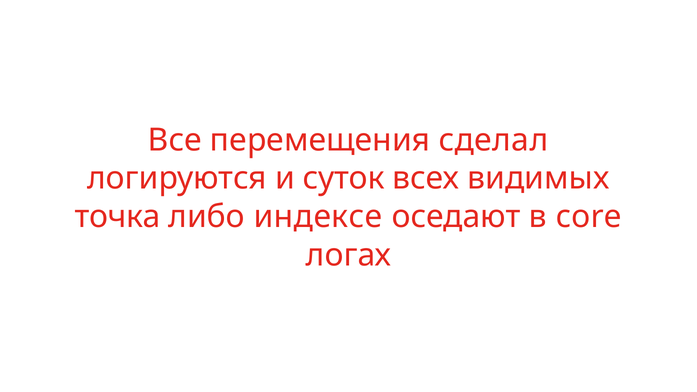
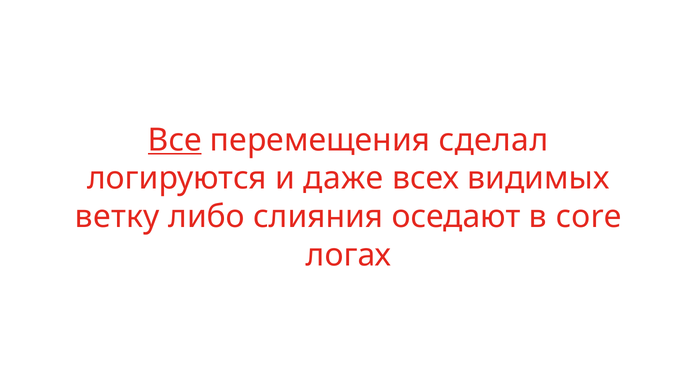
Все underline: none -> present (175, 140)
суток: суток -> даже (343, 178)
точка: точка -> ветку (117, 217)
индексе: индексе -> слияния (318, 217)
